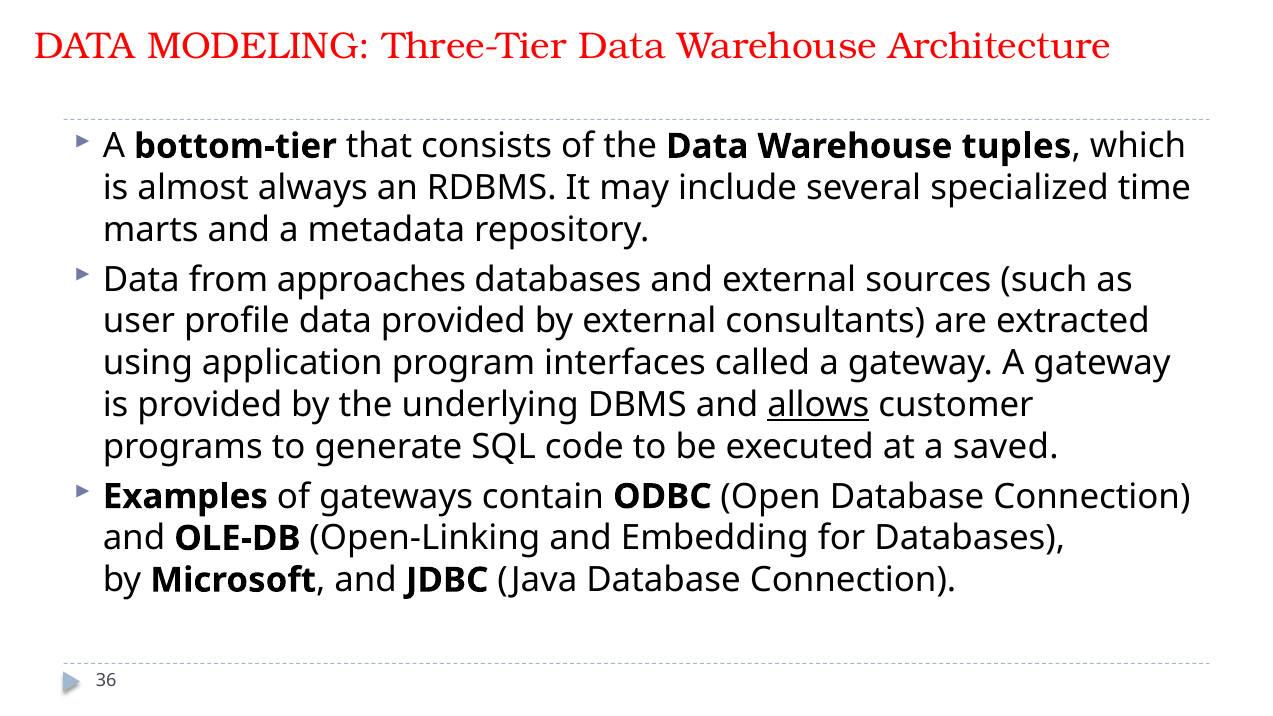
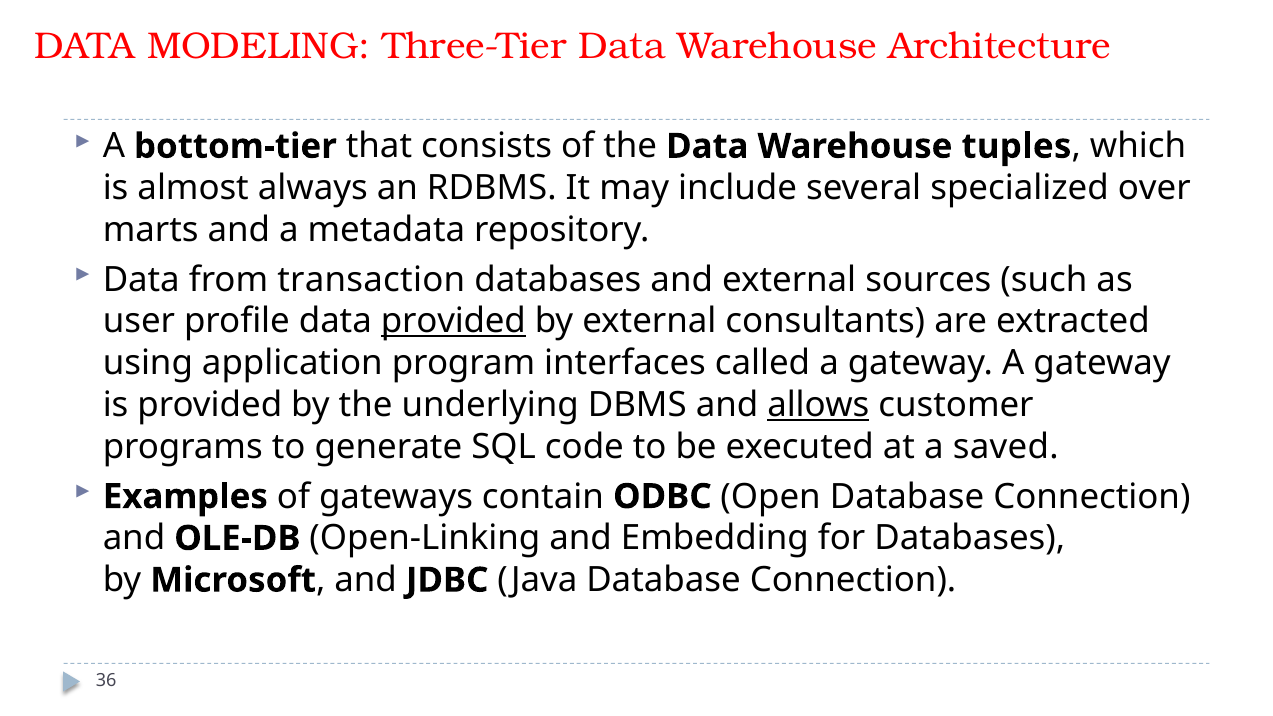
time: time -> over (1154, 188)
approaches: approaches -> transaction (371, 280)
provided underline: none -> present (453, 321)
